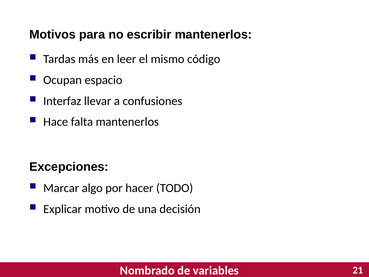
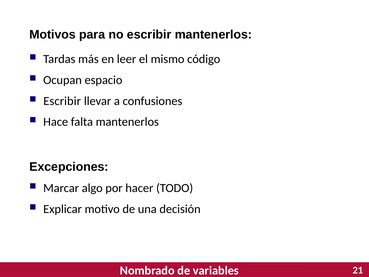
Interfaz: Interfaz -> Escribir (62, 101)
